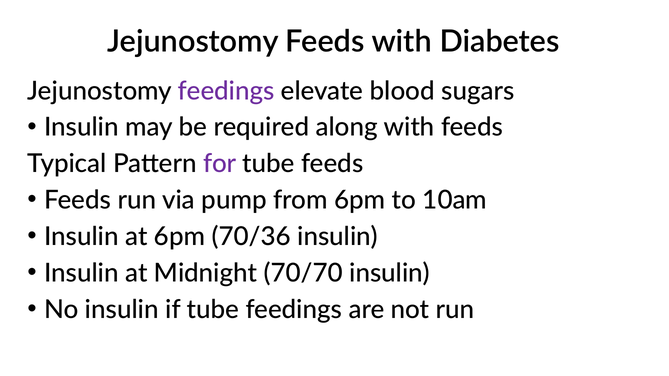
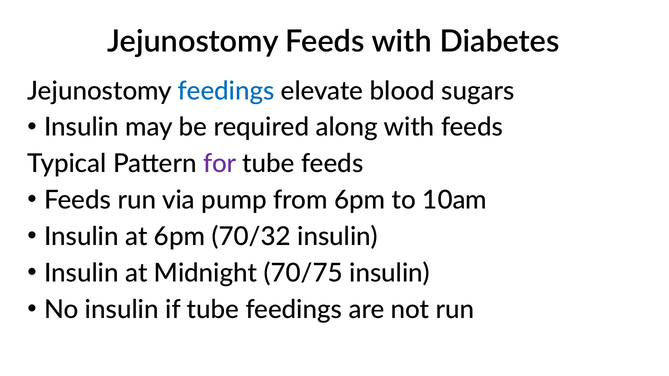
feedings colour: purple -> blue (226, 91)
70/36: 70/36 -> 70/32 (251, 237)
70/70: 70/70 -> 70/75 (303, 273)
